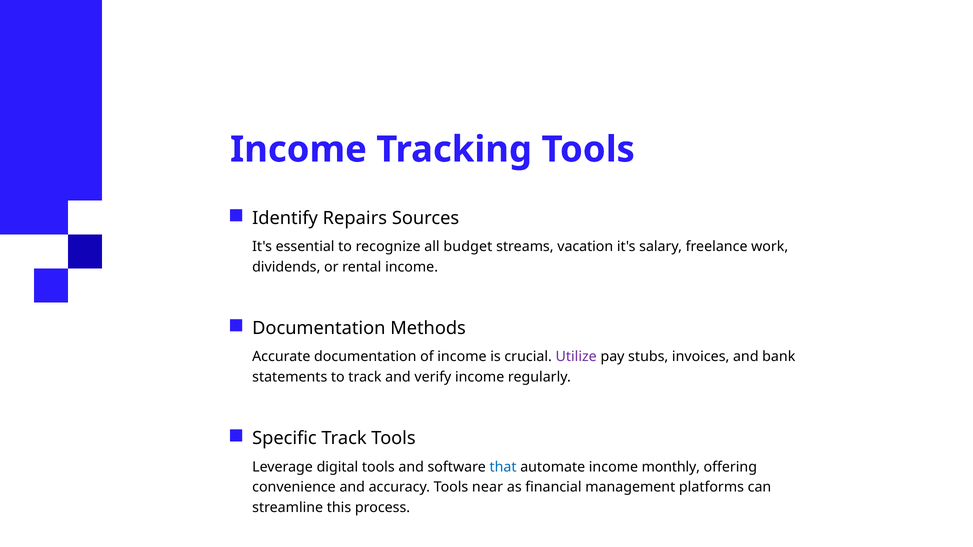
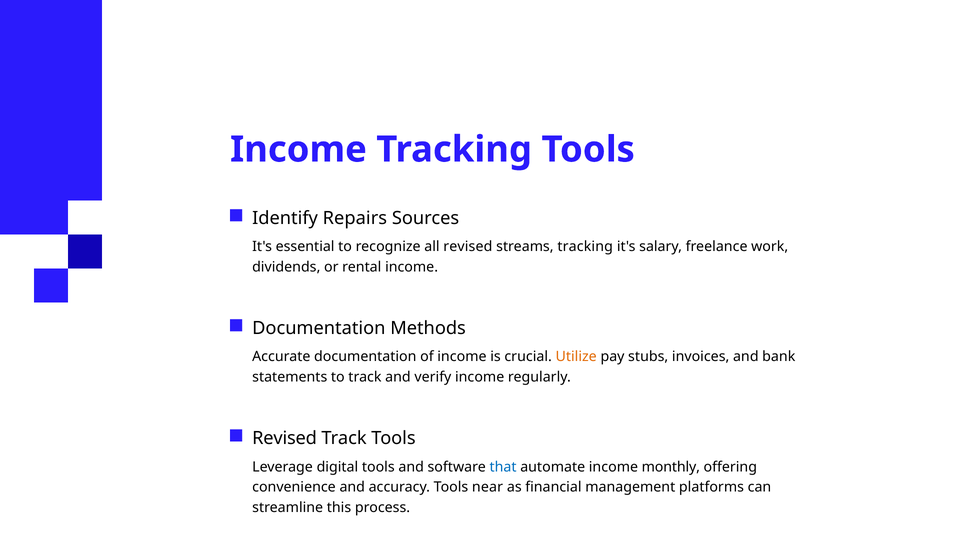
all budget: budget -> revised (468, 247)
streams vacation: vacation -> tracking (585, 247)
Utilize colour: purple -> orange (576, 357)
Specific: Specific -> Revised (285, 439)
